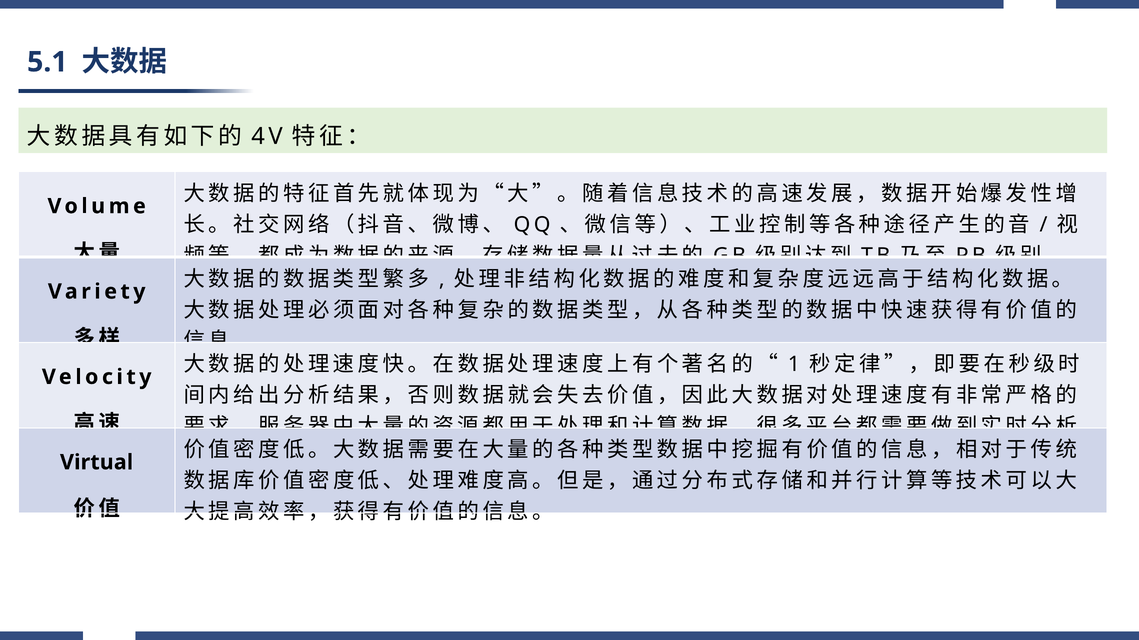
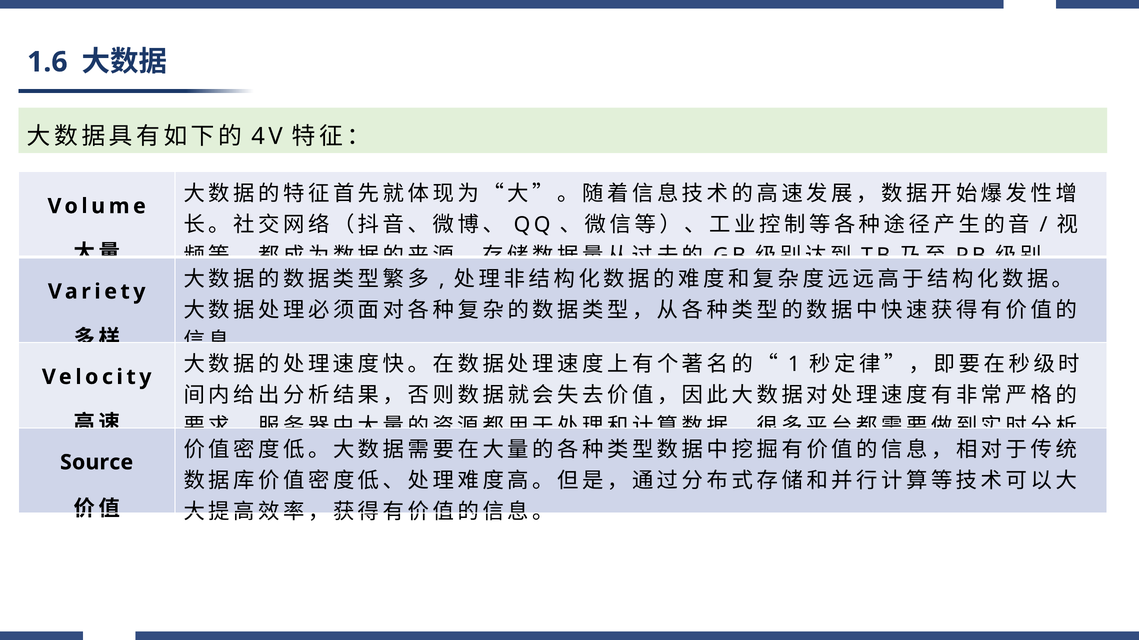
5.1: 5.1 -> 1.6 (47, 62)
Virtual: Virtual -> Source (97, 463)
